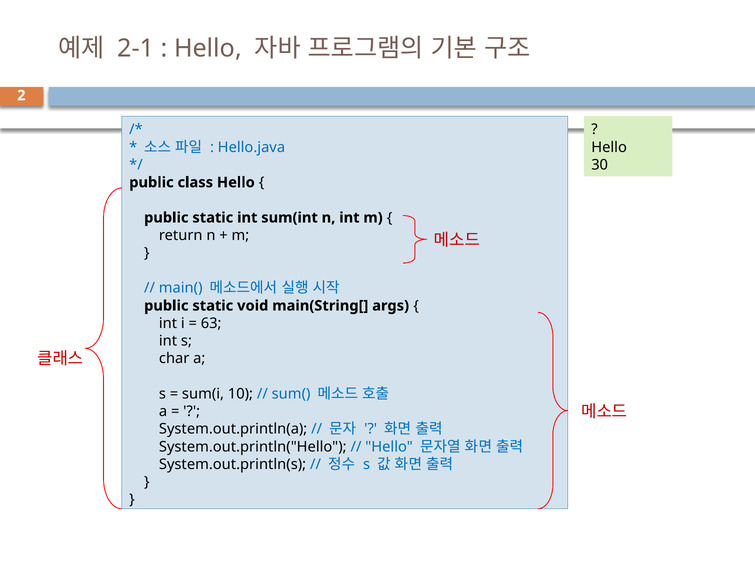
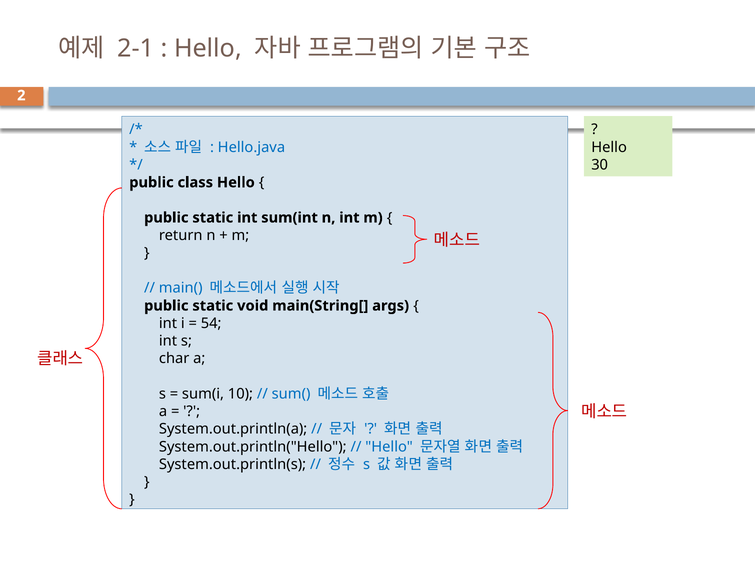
63: 63 -> 54 (211, 324)
